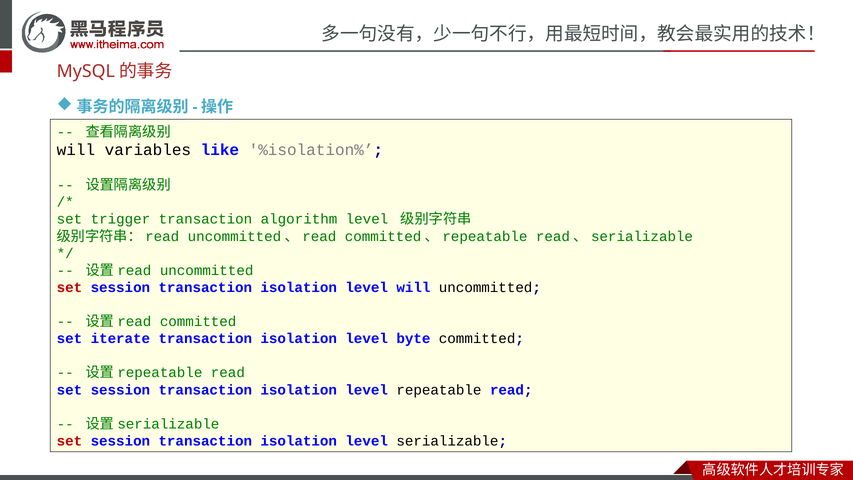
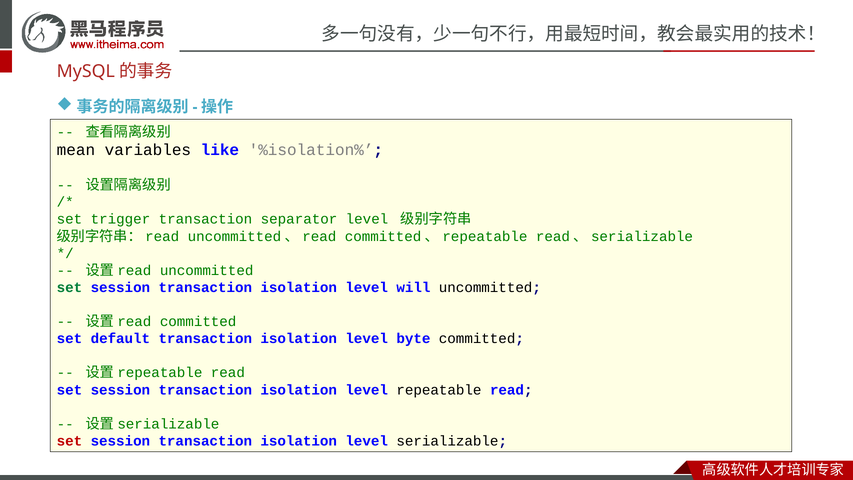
will: will -> mean (76, 150)
algorithm: algorithm -> separator (299, 219)
set colour: red -> green (69, 287)
iterate: iterate -> default (120, 339)
